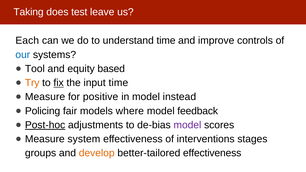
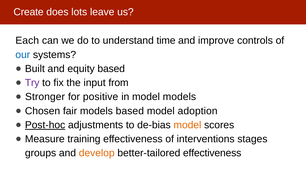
Taking: Taking -> Create (29, 12)
test: test -> lots (79, 12)
Tool: Tool -> Built (35, 69)
Try colour: orange -> purple (32, 83)
fix underline: present -> none (59, 83)
input time: time -> from (118, 83)
Measure: Measure -> Stronger (45, 97)
model instead: instead -> models (179, 97)
Policing: Policing -> Chosen (43, 111)
models where: where -> based (130, 111)
feedback: feedback -> adoption (198, 111)
model colour: purple -> orange (187, 125)
system: system -> training (84, 139)
